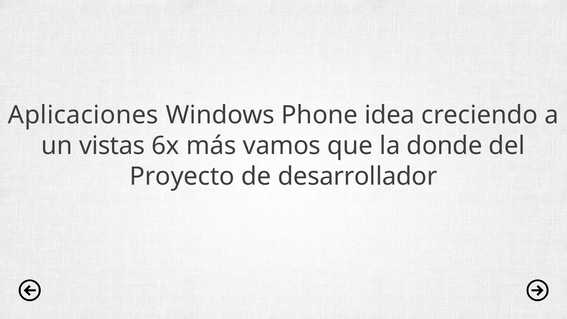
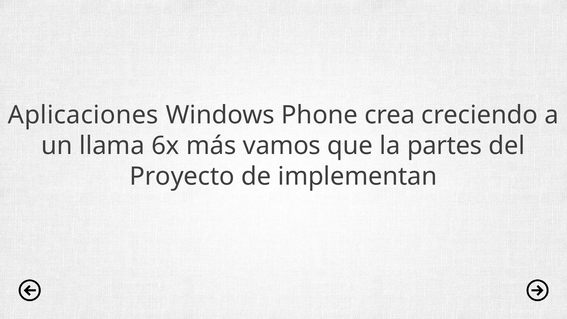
idea: idea -> crea (390, 115)
vistas: vistas -> llama (112, 146)
donde: donde -> partes (445, 146)
desarrollador: desarrollador -> implementan (357, 176)
